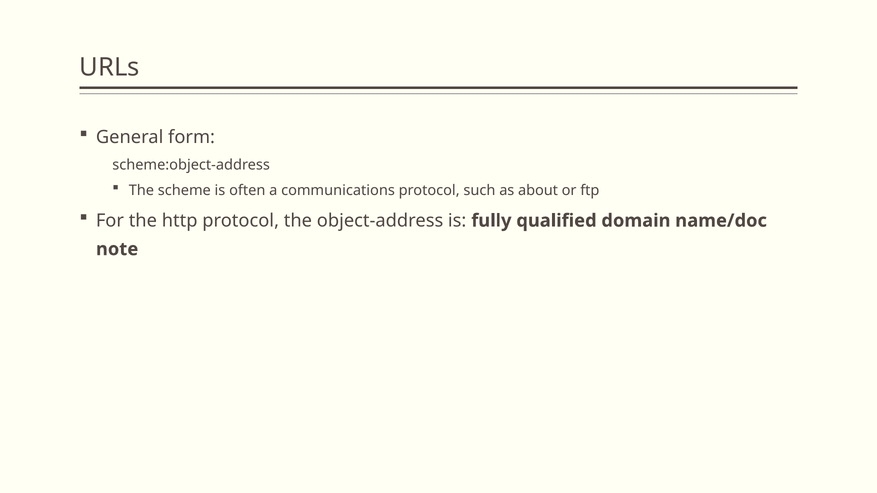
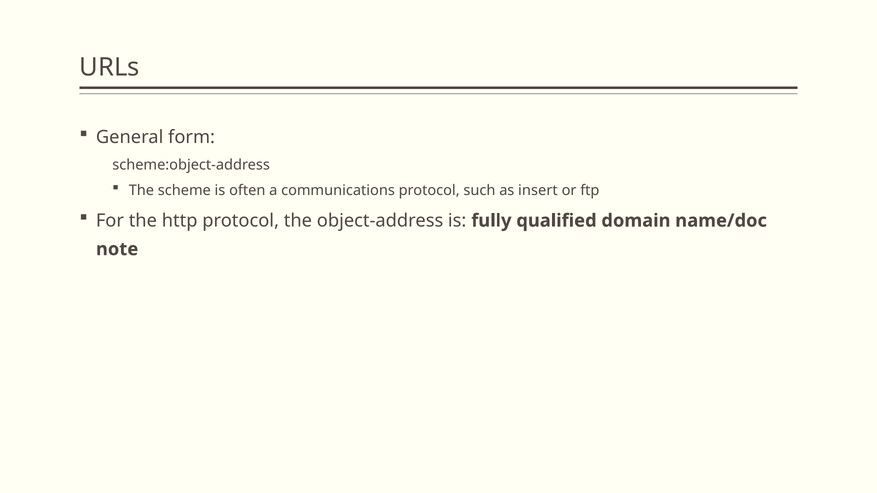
about: about -> insert (538, 191)
